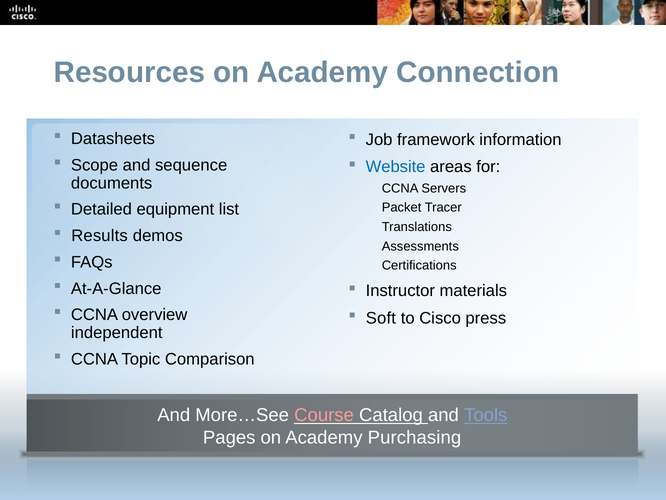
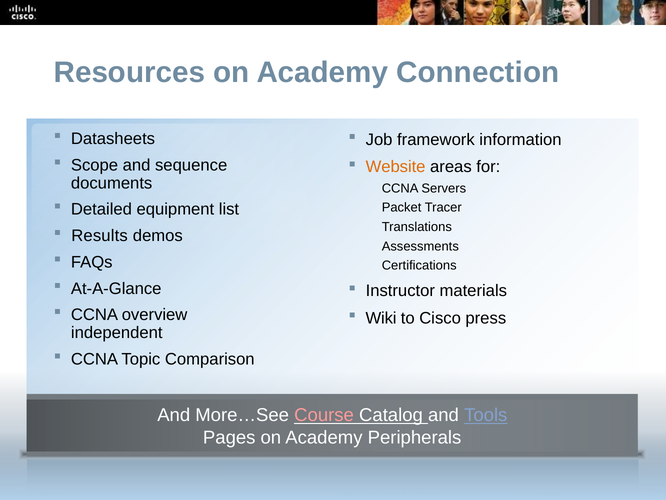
Website colour: blue -> orange (396, 167)
Soft: Soft -> Wiki (381, 318)
Purchasing: Purchasing -> Peripherals (415, 437)
